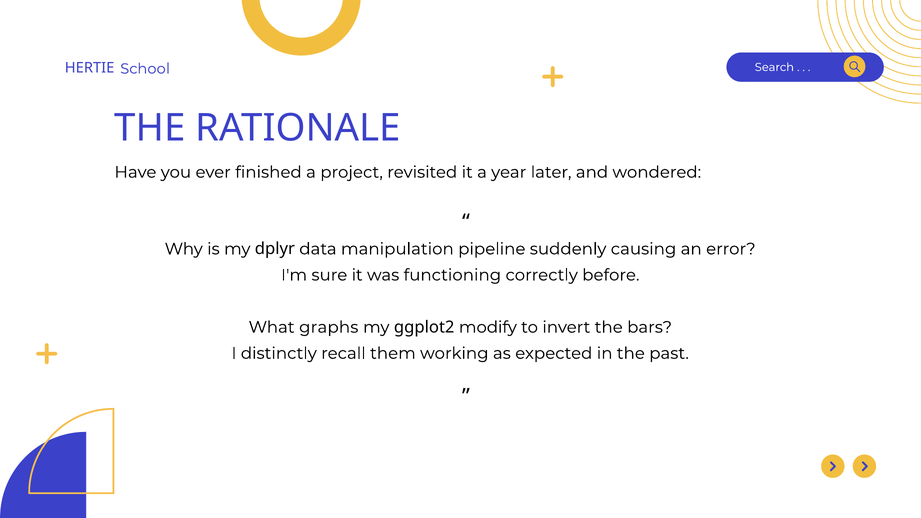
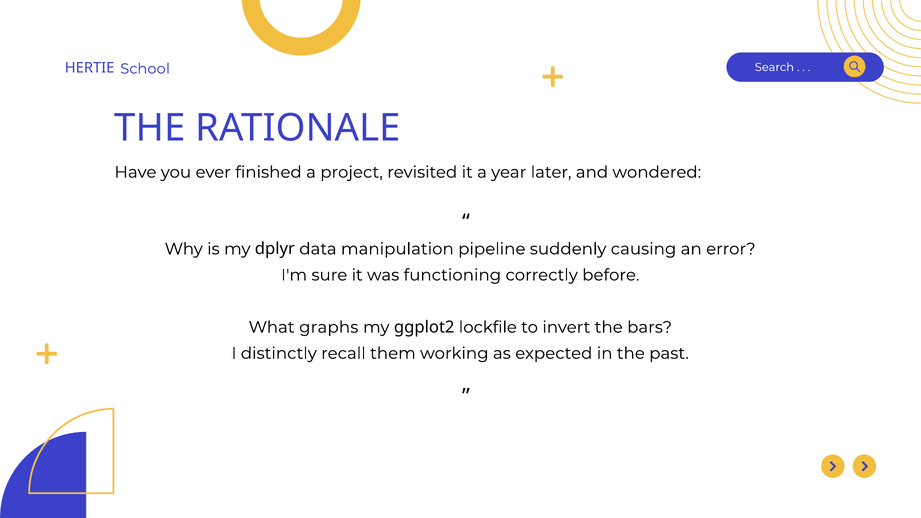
modify: modify -> lockfile (488, 327)
